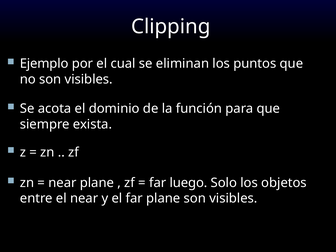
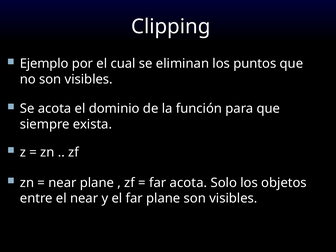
far luego: luego -> acota (188, 183)
